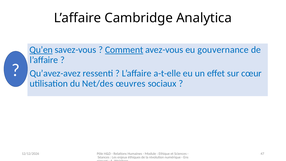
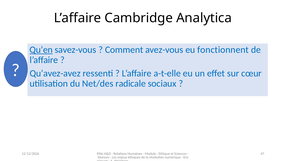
Comment underline: present -> none (124, 50)
gouvernance: gouvernance -> fonctionnent (223, 50)
œuvres: œuvres -> radicale (131, 84)
